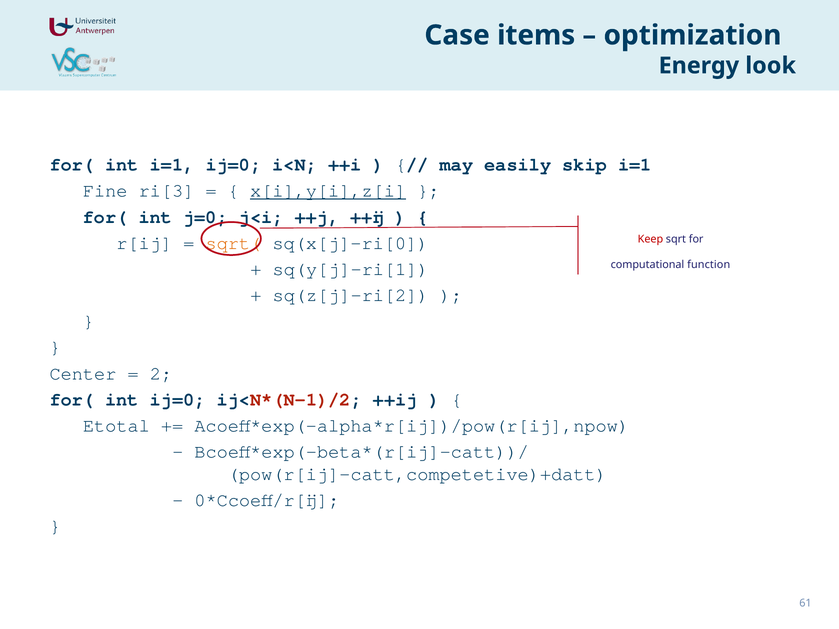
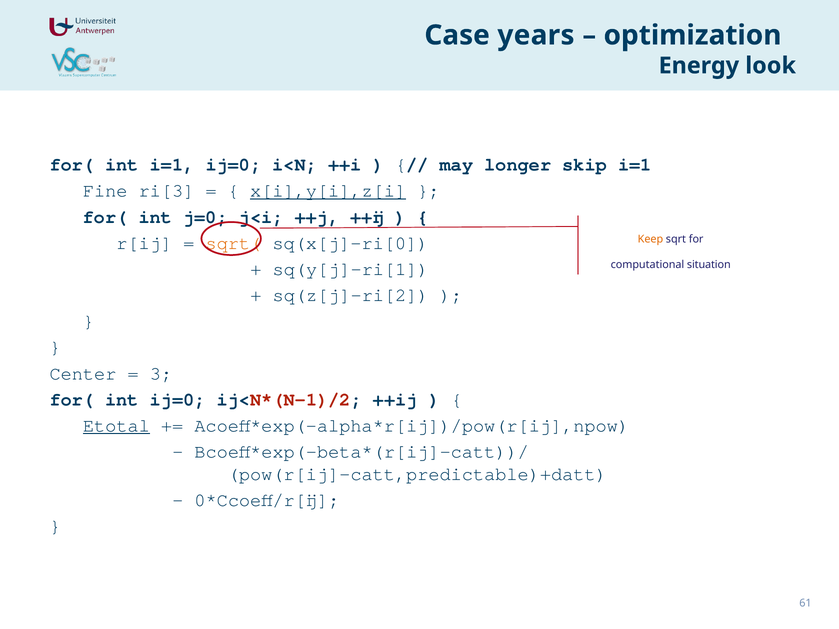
items: items -> years (536, 35)
easily: easily -> longer (518, 165)
Keep colour: red -> orange (650, 239)
function: function -> situation (709, 265)
2: 2 -> 3 (161, 374)
Etotal underline: none -> present (116, 426)
pow(r[ij]-catt,competetive)+datt: pow(r[ij]-catt,competetive)+datt -> pow(r[ij]-catt,predictable)+datt (417, 474)
